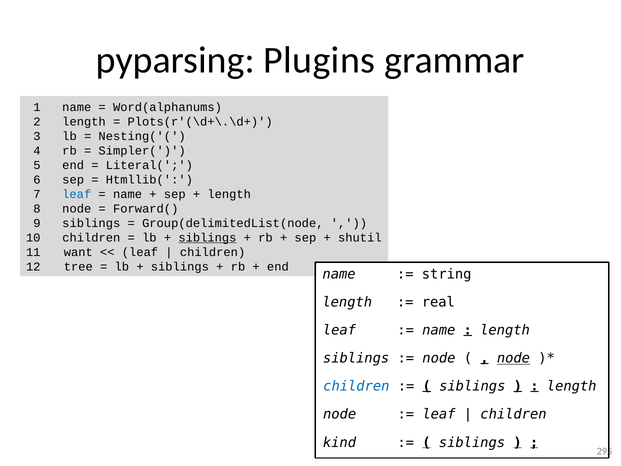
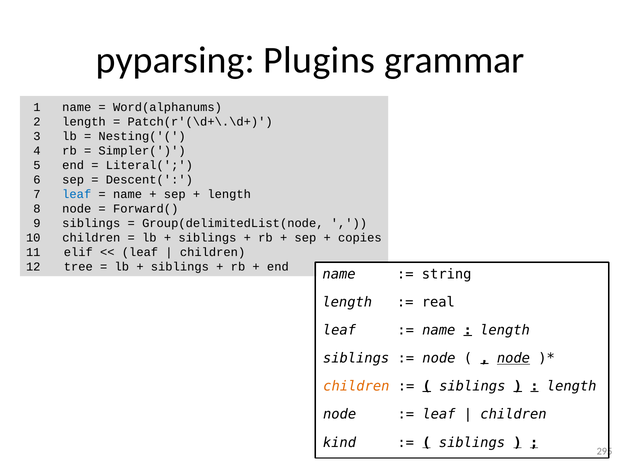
Plots(r'(\d+\.\d+: Plots(r'(\d+\.\d+ -> Patch(r'(\d+\.\d+ (200, 122)
Htmllib(: Htmllib( -> Descent( (149, 180)
siblings underline: present -> none (207, 238)
shutil: shutil -> copies (360, 238)
want: want -> elif (78, 252)
children colour: blue -> orange (356, 386)
